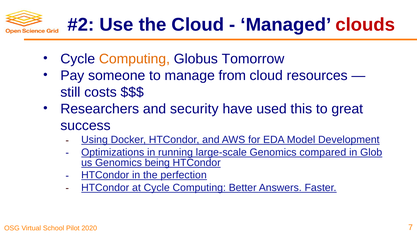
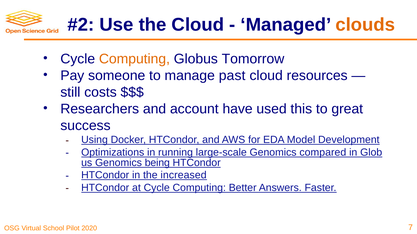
clouds colour: red -> orange (365, 25)
from: from -> past (232, 76)
security: security -> account (194, 109)
perfection: perfection -> increased (184, 176)
